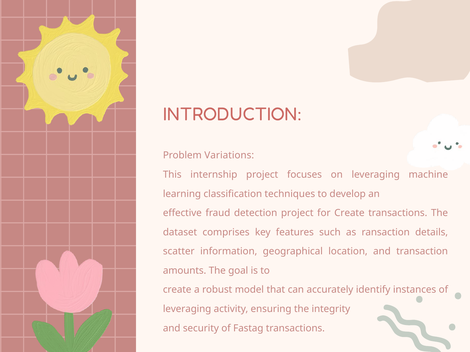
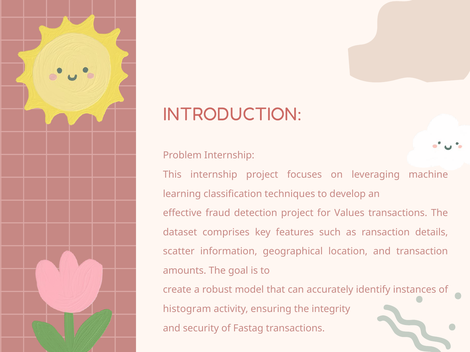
Problem Variations: Variations -> Internship (229, 156)
for Create: Create -> Values (349, 213)
leveraging: leveraging -> histogram (187, 309)
